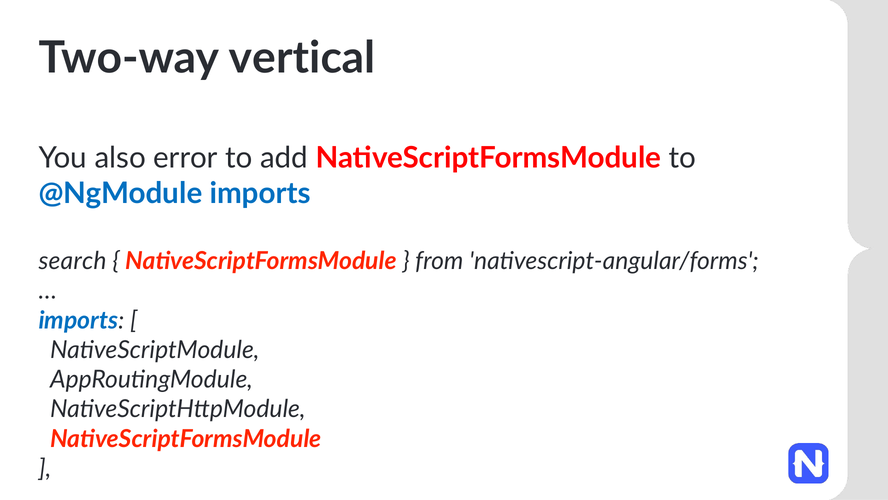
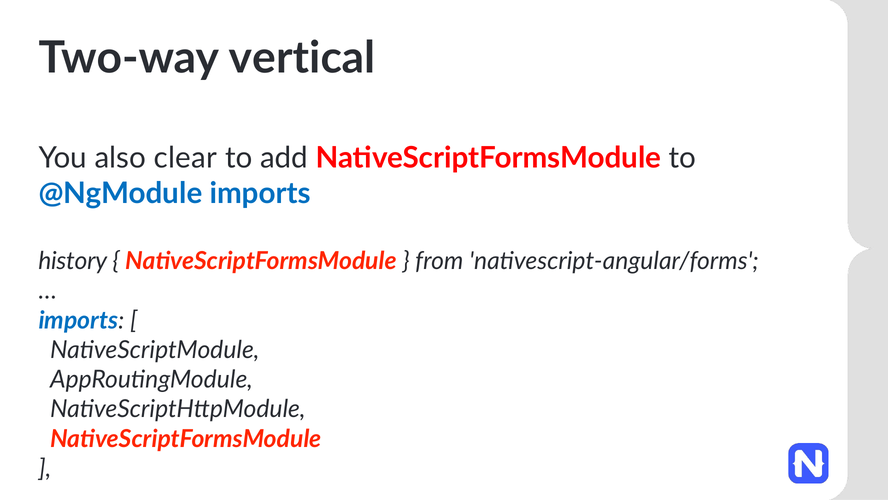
error: error -> clear (185, 158)
search: search -> history (73, 261)
